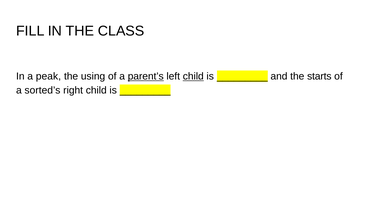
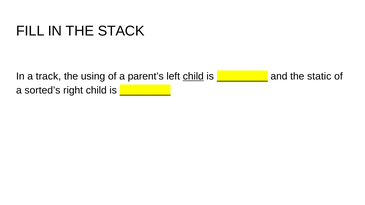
CLASS: CLASS -> STACK (121, 31)
peak: peak -> track (48, 77)
parent’s underline: present -> none (146, 77)
starts: starts -> static (319, 77)
